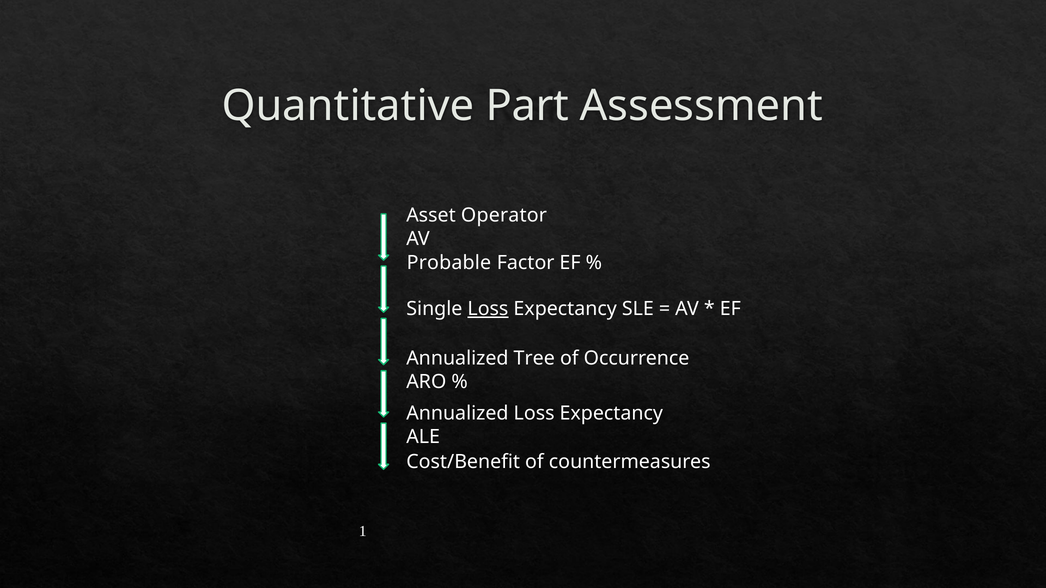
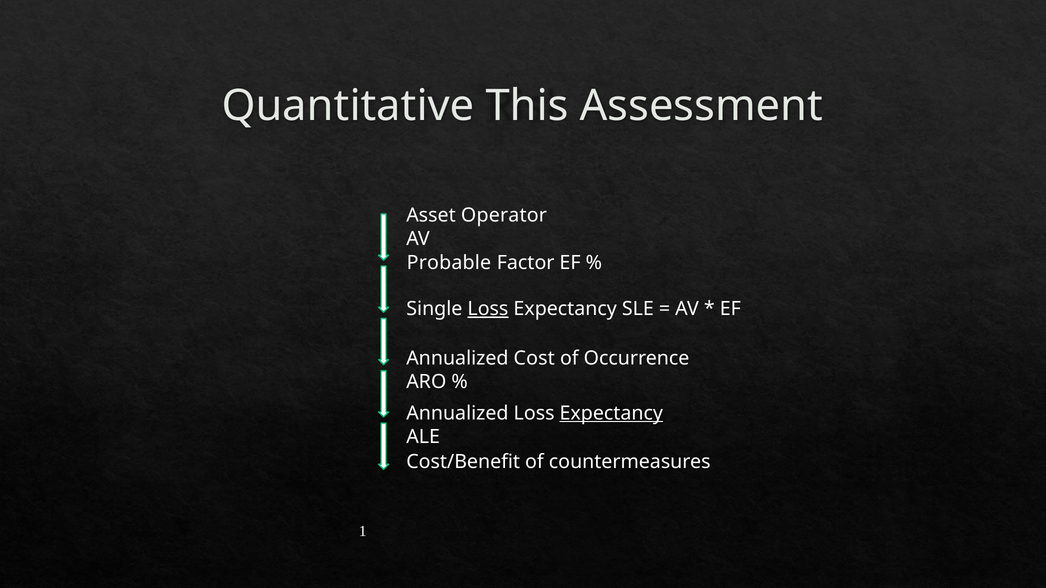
Part: Part -> This (527, 106)
Tree: Tree -> Cost (534, 359)
Expectancy underline: none -> present (611, 413)
